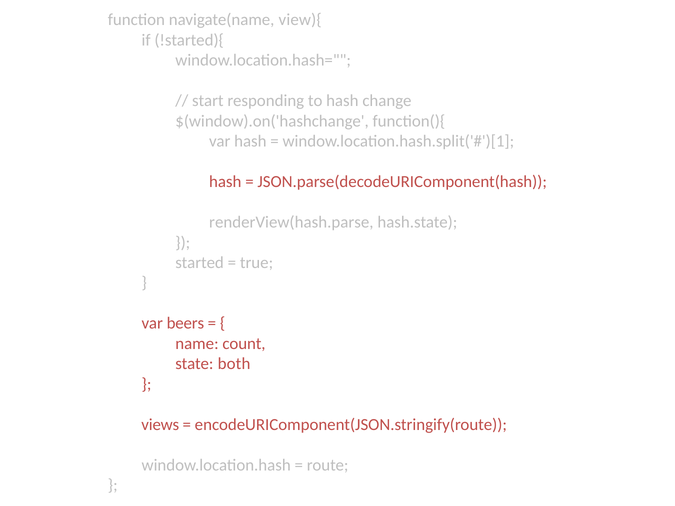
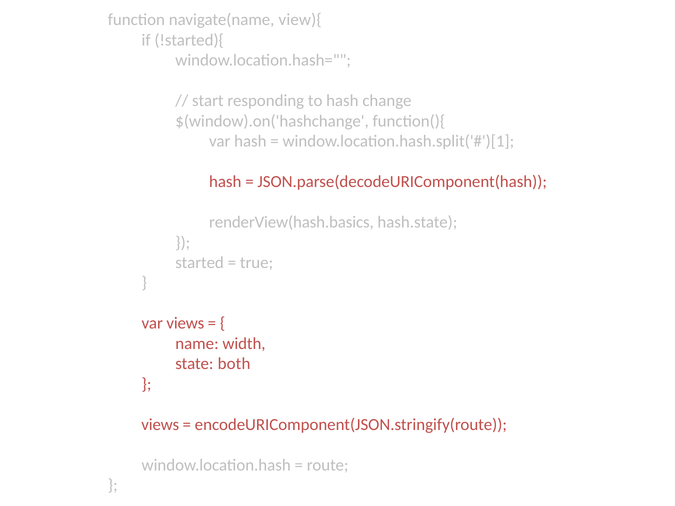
renderView(hash.parse: renderView(hash.parse -> renderView(hash.basics (291, 222)
var beers: beers -> views (185, 324)
count: count -> width (244, 344)
